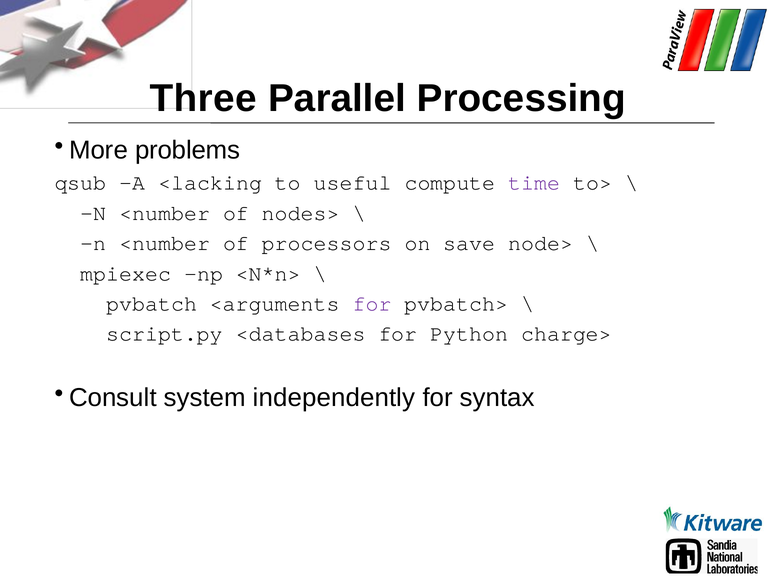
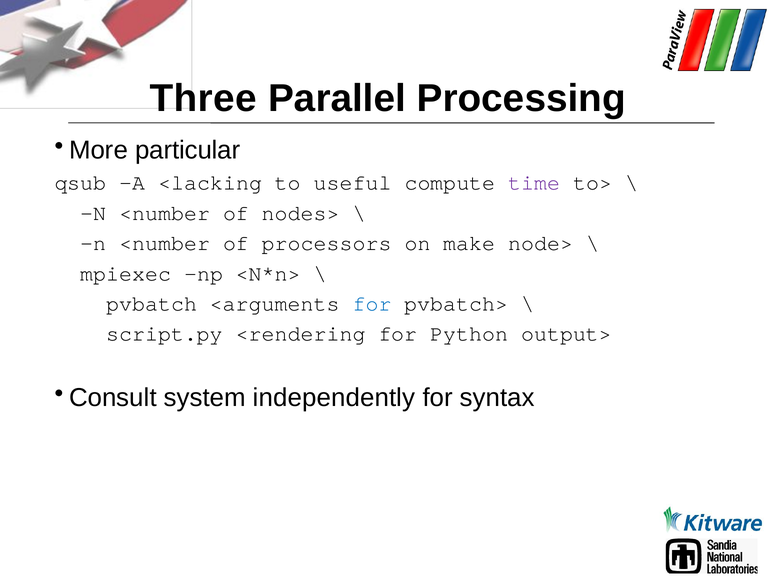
problems: problems -> particular (188, 150)
save: save -> make (469, 243)
for colour: purple -> blue (372, 304)
<databases: <databases -> <rendering (301, 334)
charge>: charge> -> output> (567, 334)
